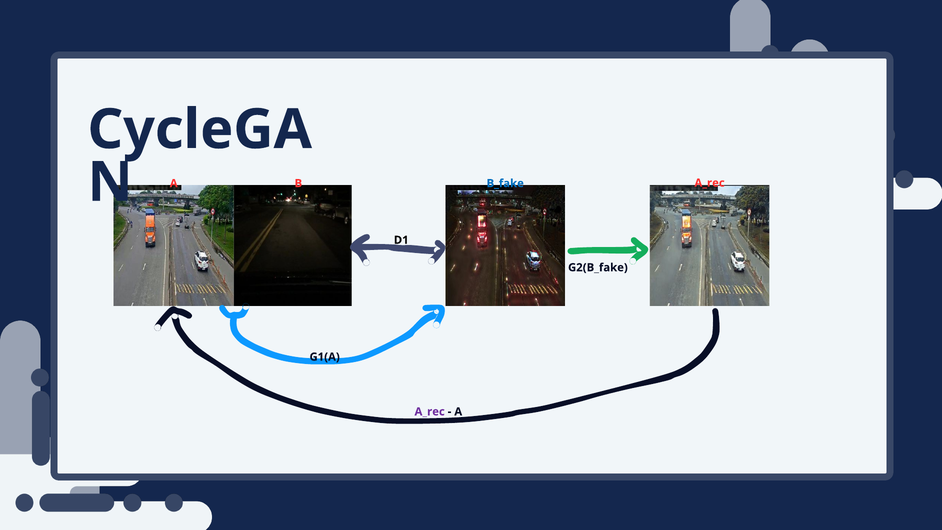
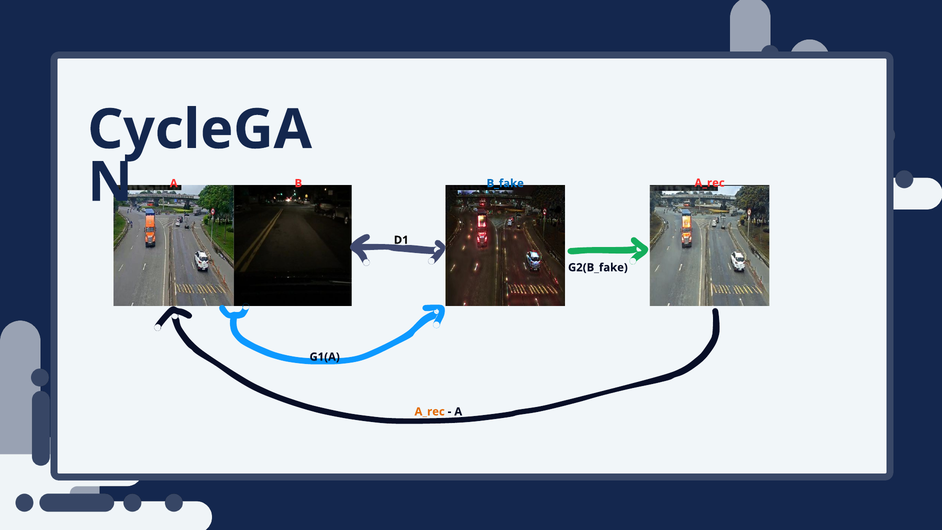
A_rec colour: purple -> orange (430, 412)
